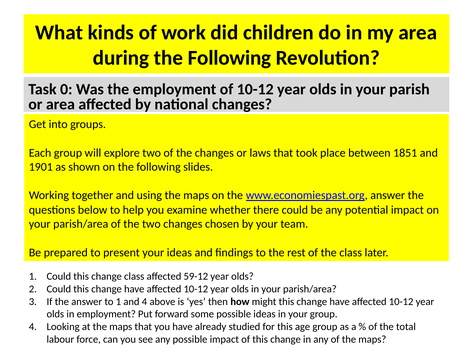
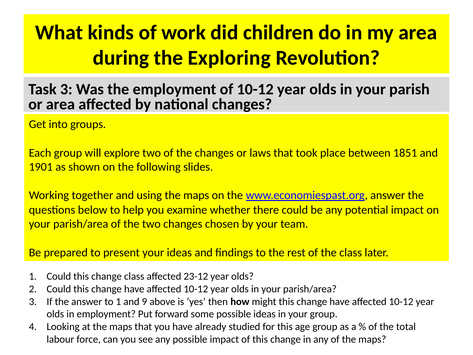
during the Following: Following -> Exploring (229, 58)
Task 0: 0 -> 3 (66, 89)
59-12: 59-12 -> 23-12 (196, 276)
and 4: 4 -> 9 (144, 301)
